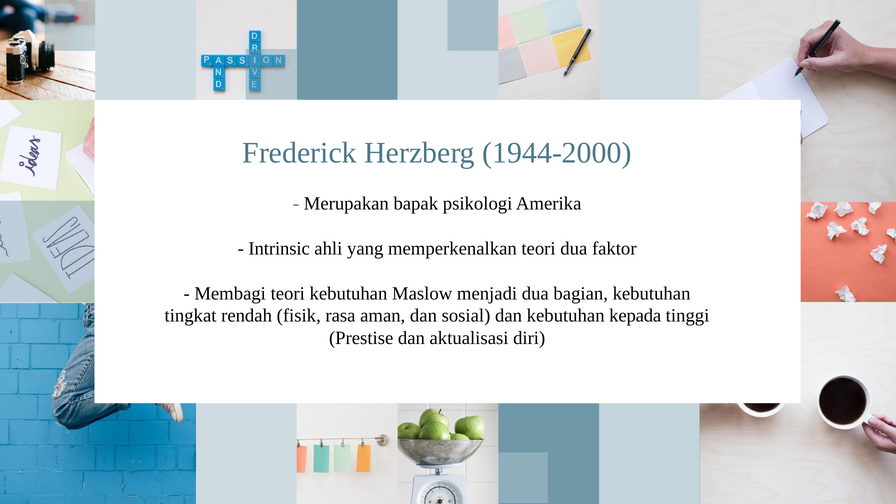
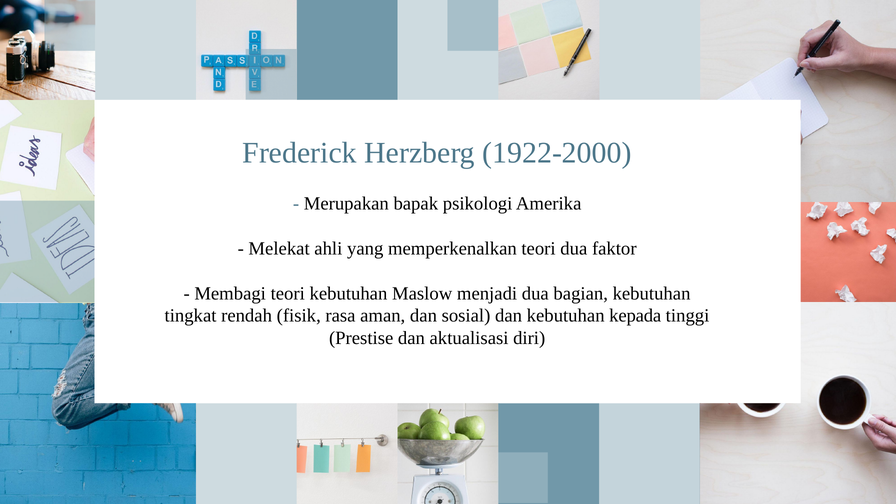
1944-2000: 1944-2000 -> 1922-2000 (557, 153)
Intrinsic: Intrinsic -> Melekat (279, 249)
